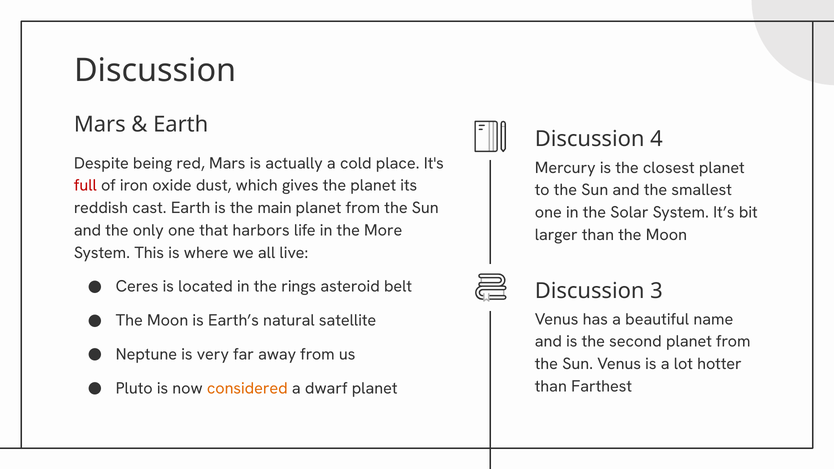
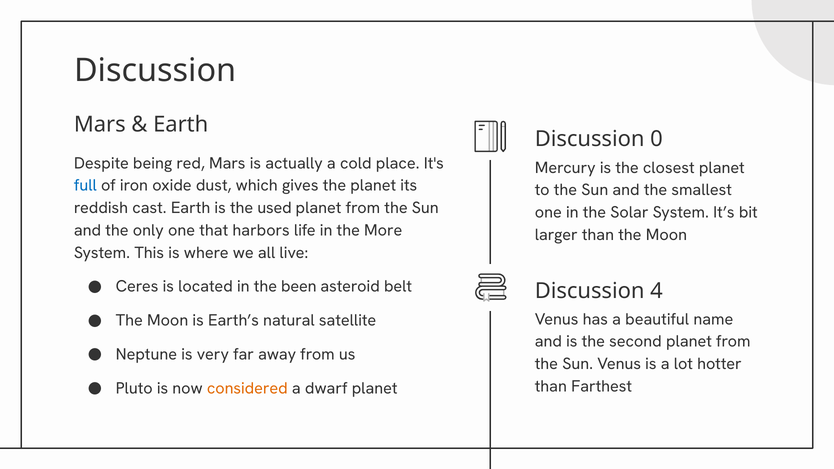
4: 4 -> 0 (656, 139)
full colour: red -> blue (85, 186)
main: main -> used (275, 208)
rings: rings -> been (299, 287)
3: 3 -> 4 (656, 291)
